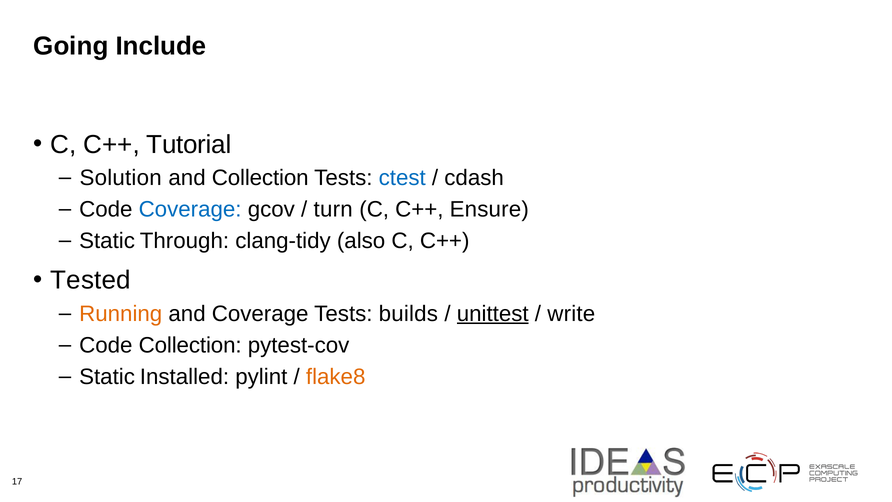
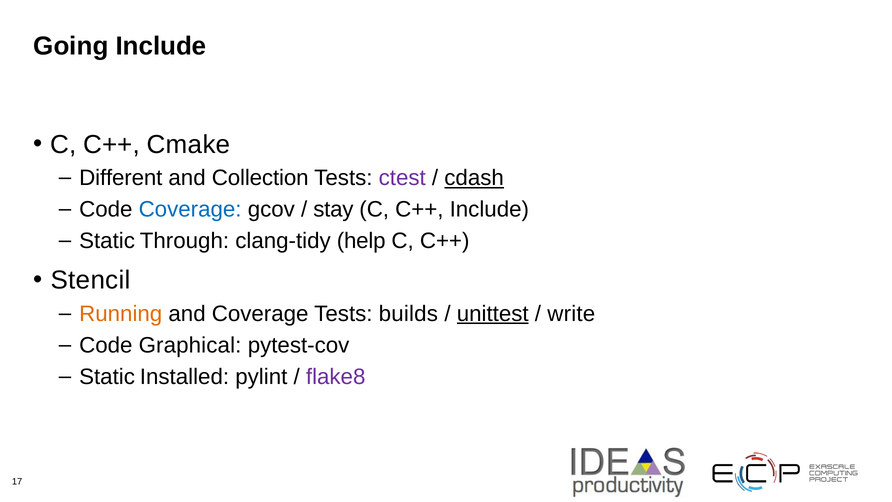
Tutorial: Tutorial -> Cmake (189, 144)
Solution: Solution -> Different (121, 178)
ctest colour: blue -> purple (402, 178)
cdash underline: none -> present (474, 178)
turn: turn -> stay (333, 209)
C++ Ensure: Ensure -> Include (489, 209)
also: also -> help (361, 241)
Tested: Tested -> Stencil (91, 280)
Code Collection: Collection -> Graphical (190, 345)
flake8 colour: orange -> purple (336, 377)
